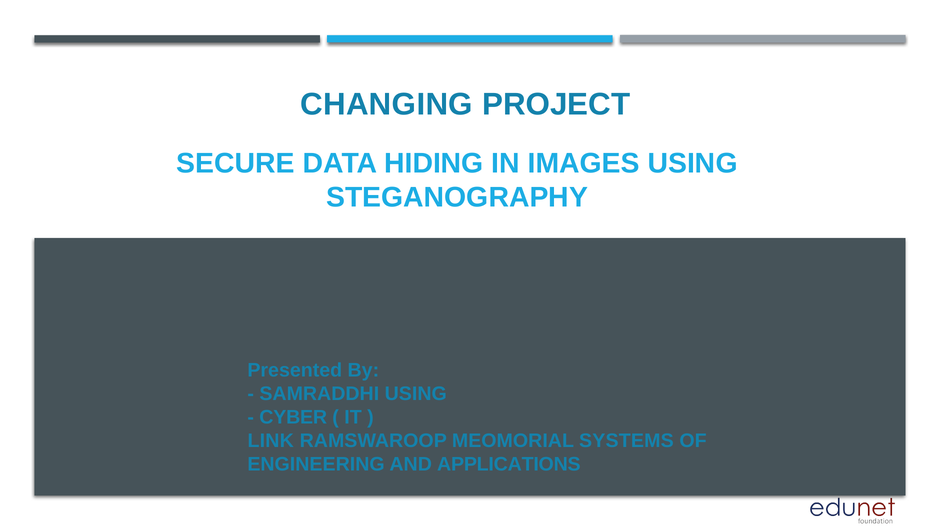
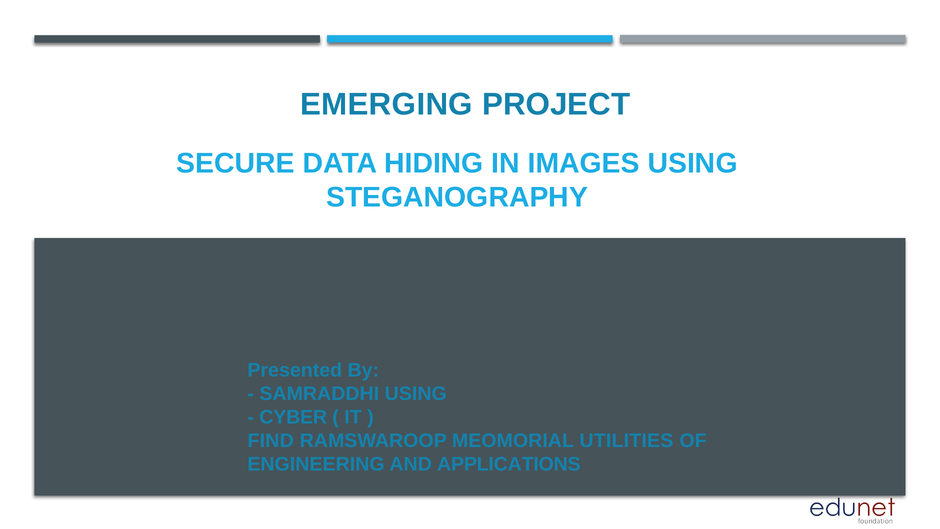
CHANGING: CHANGING -> EMERGING (386, 104)
LINK: LINK -> FIND (271, 441)
SYSTEMS: SYSTEMS -> UTILITIES (626, 441)
